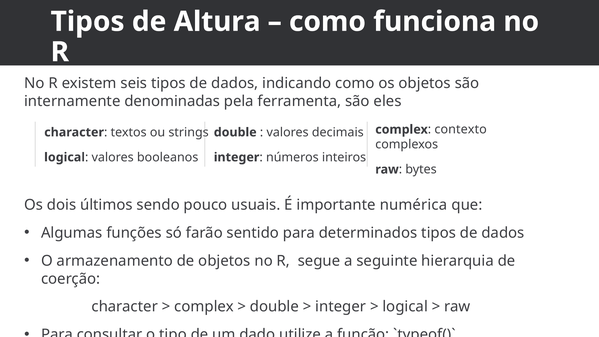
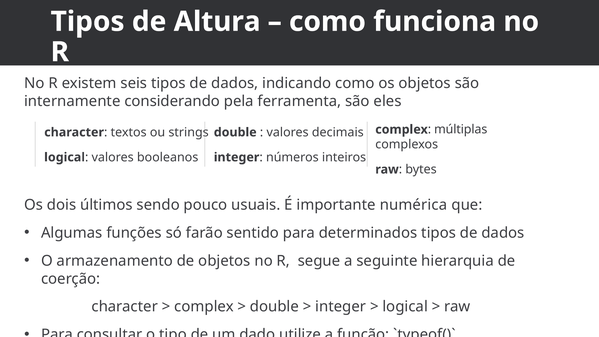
denominadas: denominadas -> considerando (172, 101)
contexto: contexto -> múltiplas (461, 129)
